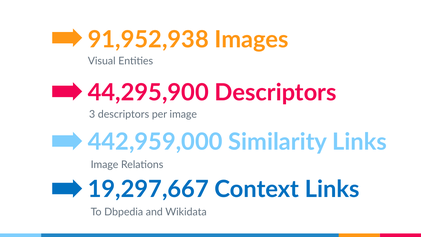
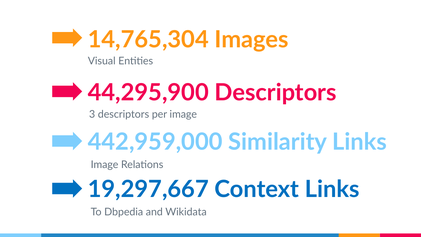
91,952,938: 91,952,938 -> 14,765,304 (148, 39)
